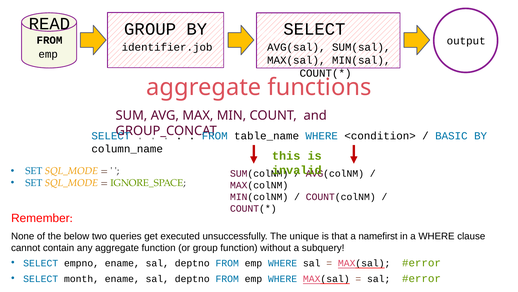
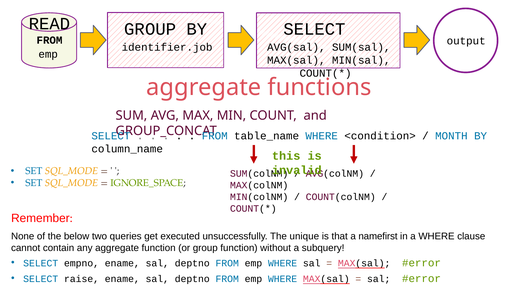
BASIC: BASIC -> MONTH (451, 136)
month: month -> raise (82, 278)
